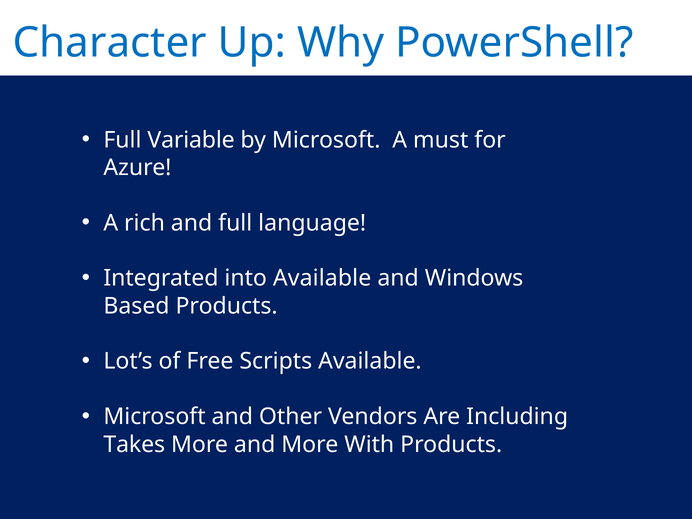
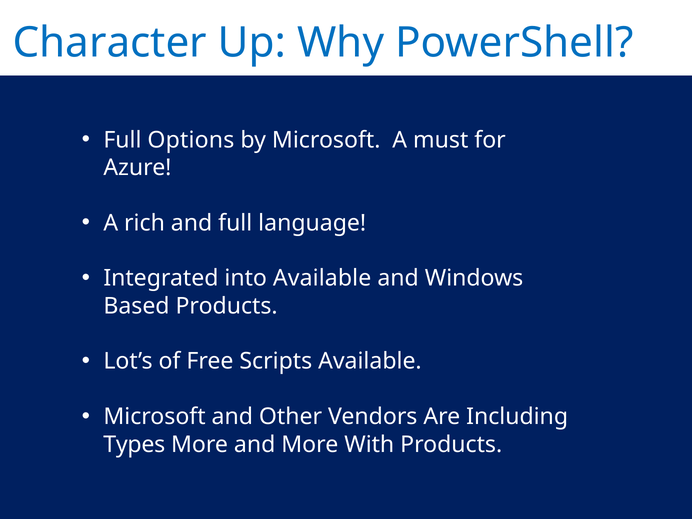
Variable: Variable -> Options (191, 140)
Takes: Takes -> Types (134, 444)
